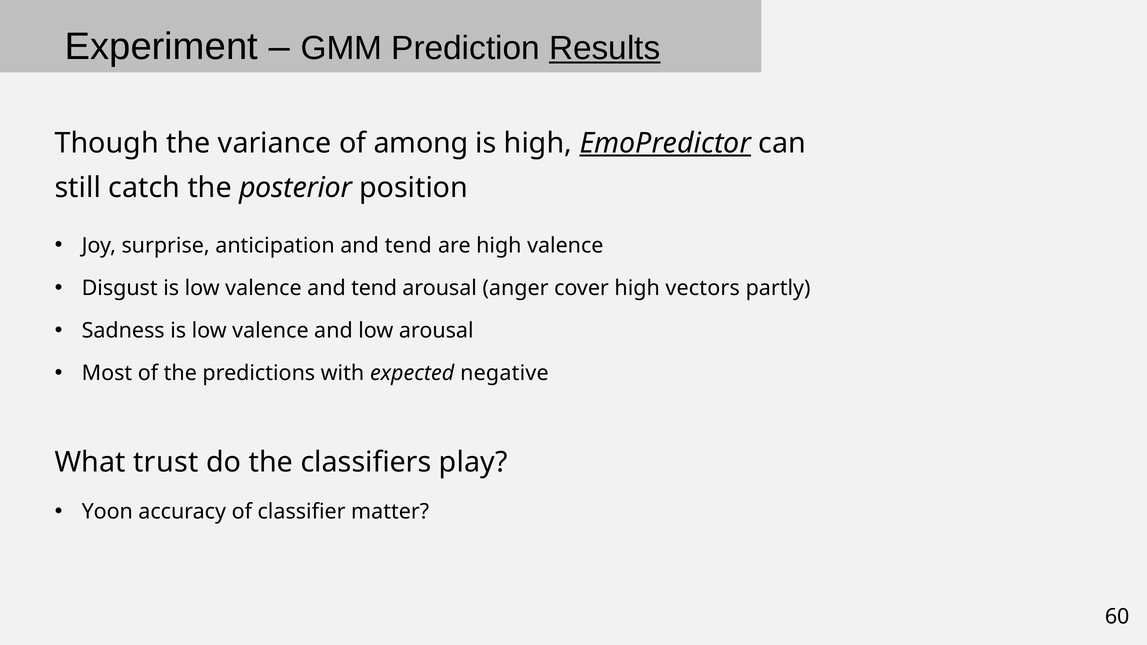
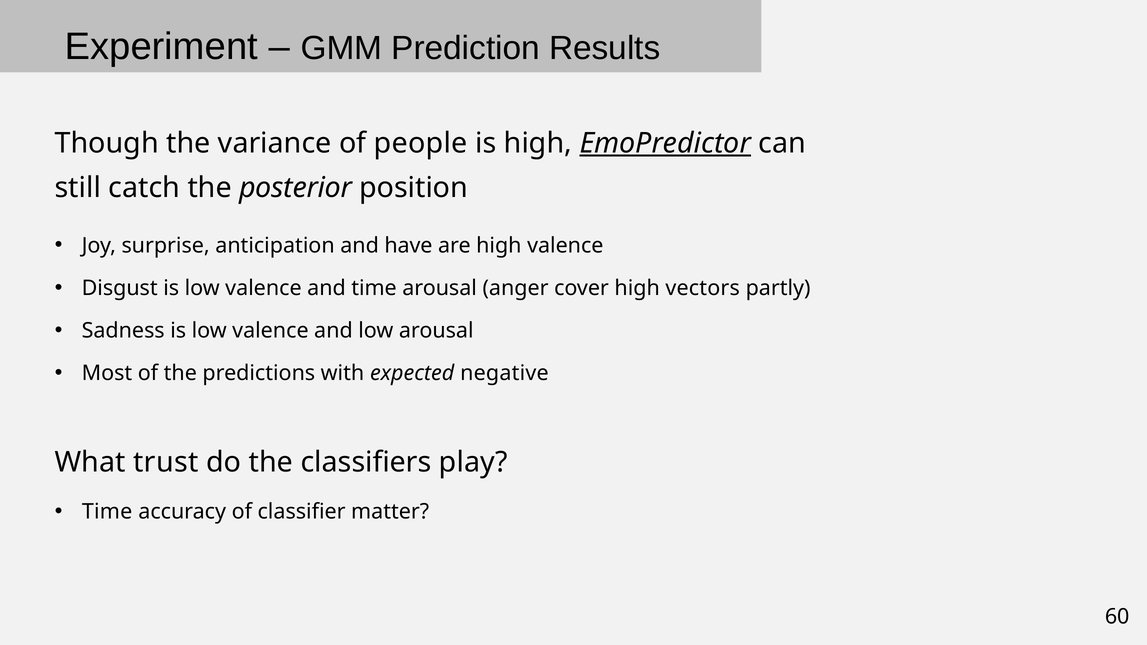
Results underline: present -> none (605, 48)
among: among -> people (421, 143)
anticipation and tend: tend -> have (408, 246)
valence and tend: tend -> time (374, 288)
Yoon: Yoon -> Time (107, 512)
